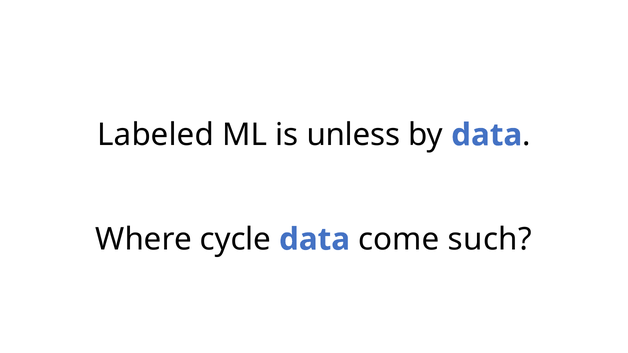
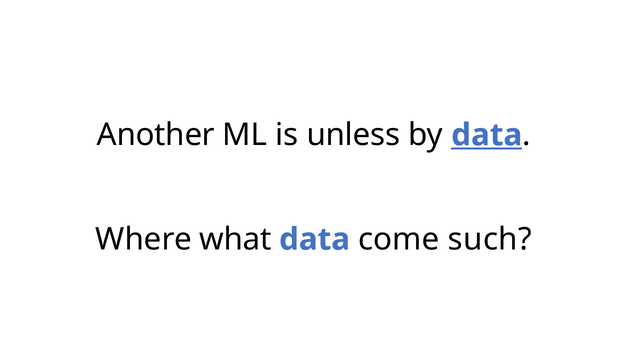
Labeled: Labeled -> Another (156, 135)
data underline: none -> present (487, 135)
cycle: cycle -> what (235, 240)
